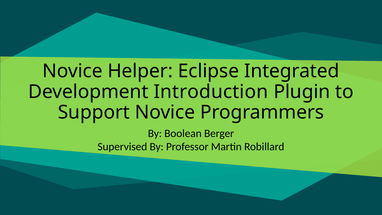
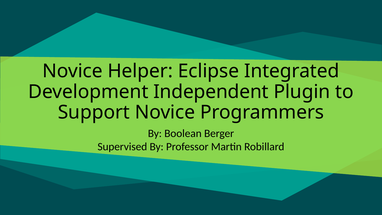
Introduction: Introduction -> Independent (211, 92)
